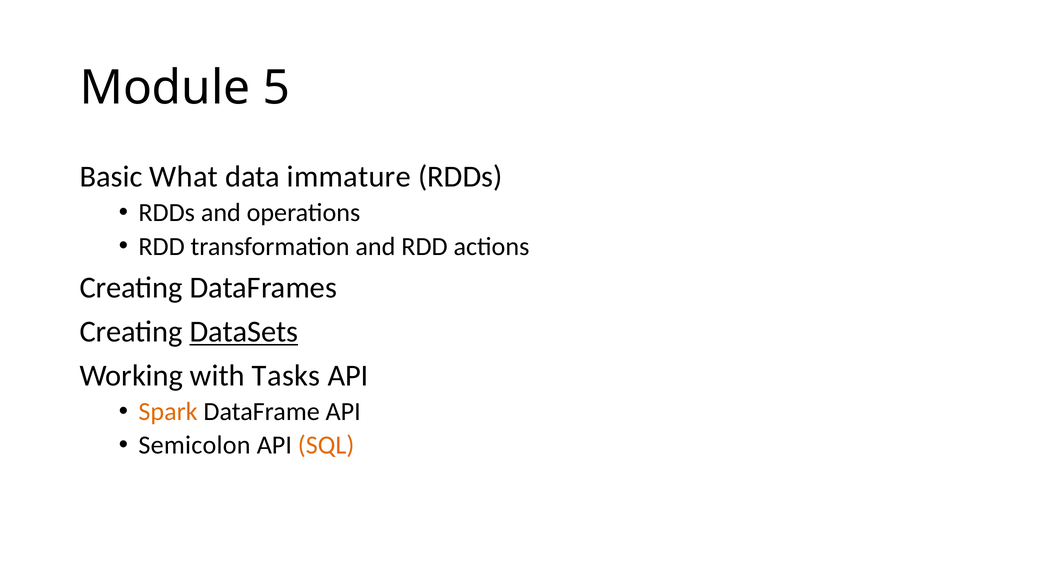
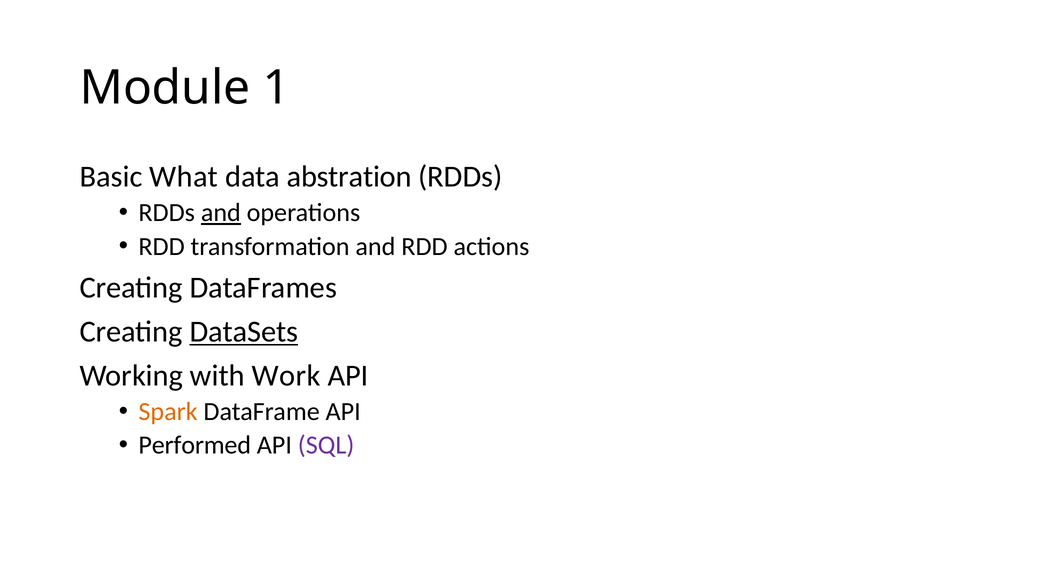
5: 5 -> 1 (277, 88)
immature: immature -> abstration (349, 177)
and underline: none -> present (221, 213)
Tasks: Tasks -> Work (286, 375)
Semicolon: Semicolon -> Performed (195, 445)
SQL colour: orange -> purple (326, 445)
